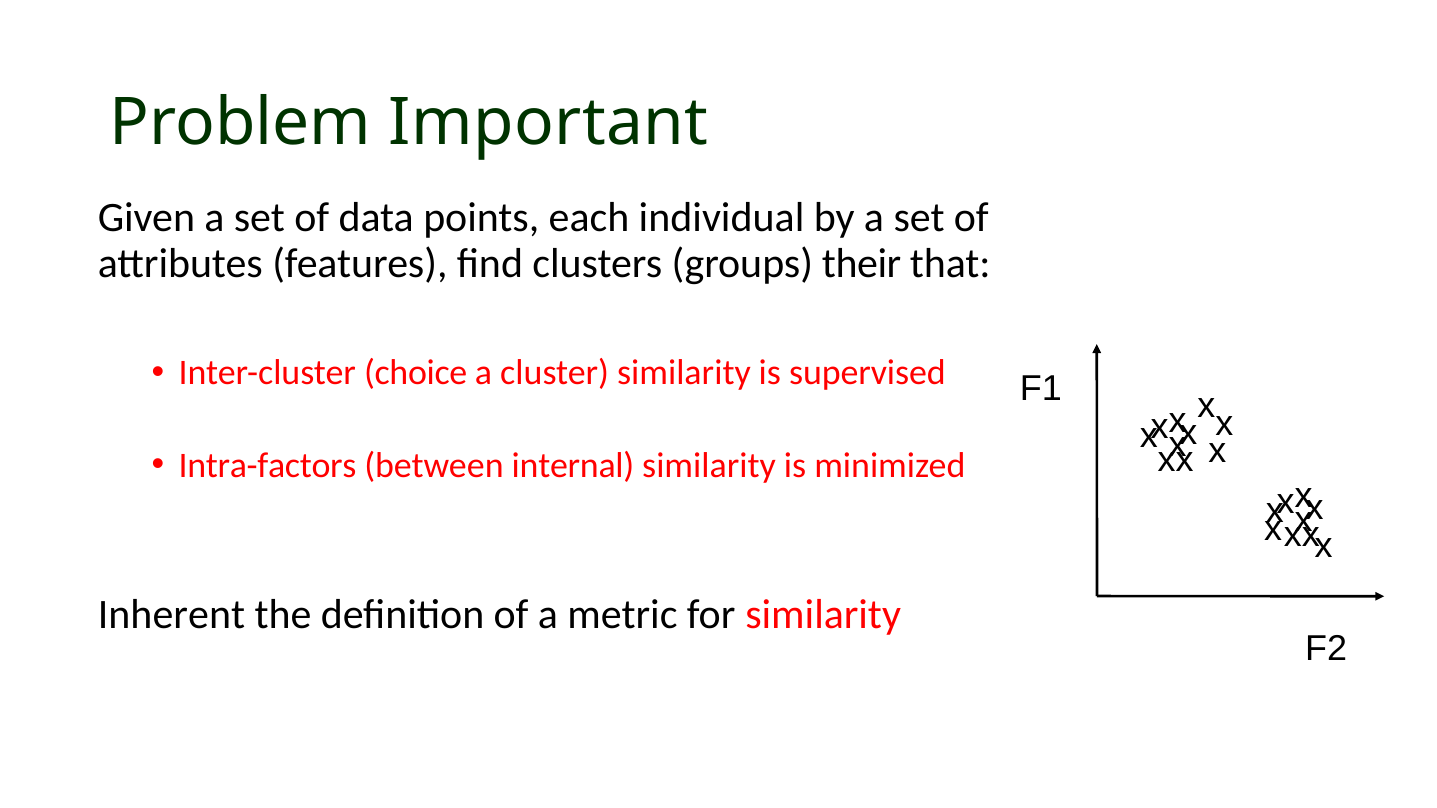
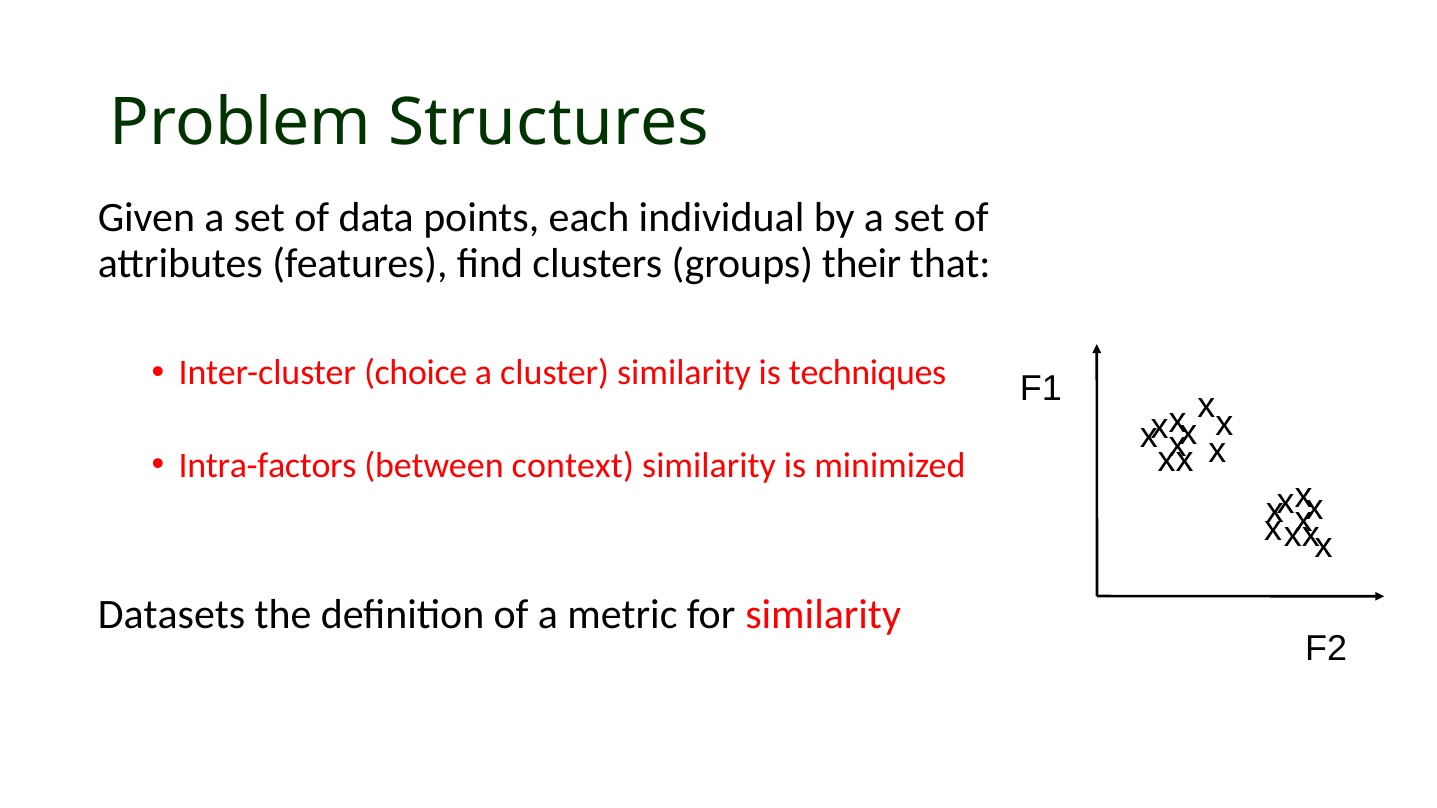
Important: Important -> Structures (549, 123)
supervised: supervised -> techniques (868, 373)
internal: internal -> context (573, 465)
Inherent: Inherent -> Datasets (172, 615)
